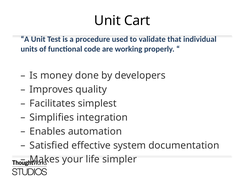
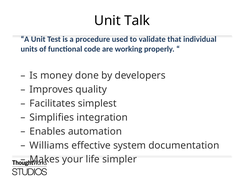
Cart: Cart -> Talk (137, 21)
Satisfied: Satisfied -> Williams (49, 145)
